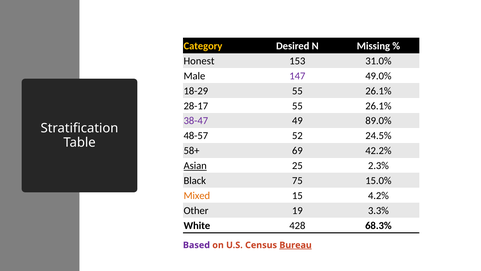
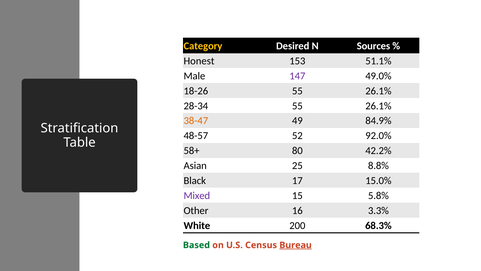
Missing: Missing -> Sources (373, 46)
31.0%: 31.0% -> 51.1% (378, 61)
18-29: 18-29 -> 18-26 (196, 91)
28-17: 28-17 -> 28-34 (196, 106)
38-47 colour: purple -> orange (196, 121)
89.0%: 89.0% -> 84.9% (378, 121)
24.5%: 24.5% -> 92.0% (378, 136)
69: 69 -> 80 (297, 151)
Asian underline: present -> none (195, 166)
2.3%: 2.3% -> 8.8% (378, 166)
75: 75 -> 17 (297, 180)
Mixed colour: orange -> purple (197, 195)
4.2%: 4.2% -> 5.8% (378, 195)
19: 19 -> 16 (297, 210)
428: 428 -> 200 (297, 225)
Based colour: purple -> green (196, 245)
